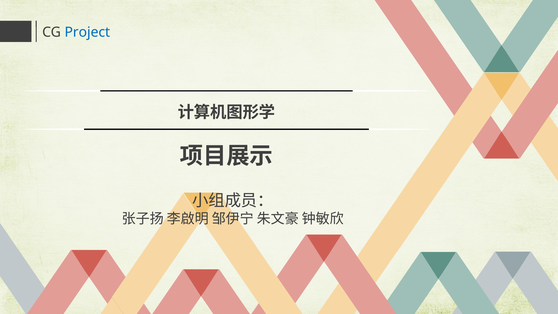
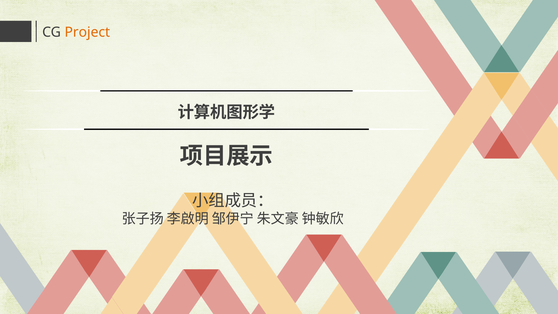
Project colour: blue -> orange (87, 32)
